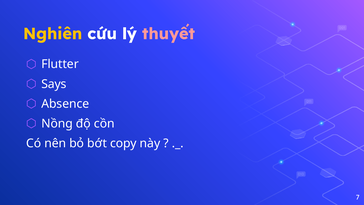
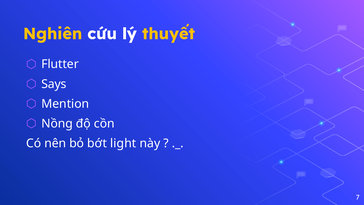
thuyết colour: pink -> yellow (168, 34)
Absence: Absence -> Mention (65, 104)
copy: copy -> light (123, 143)
